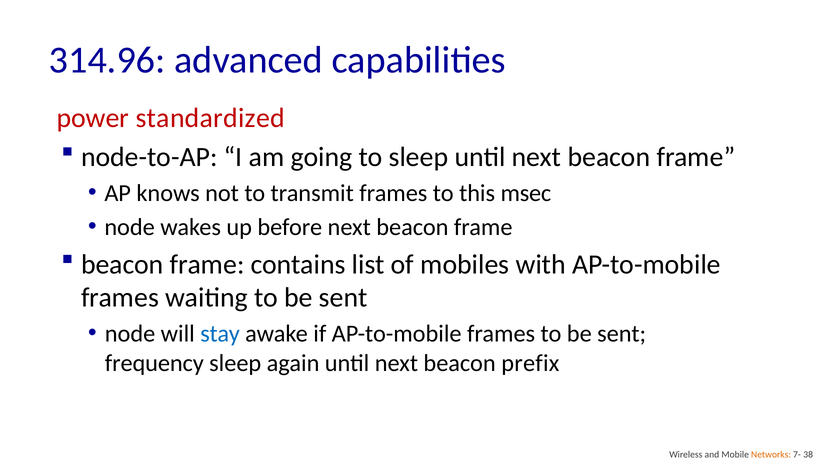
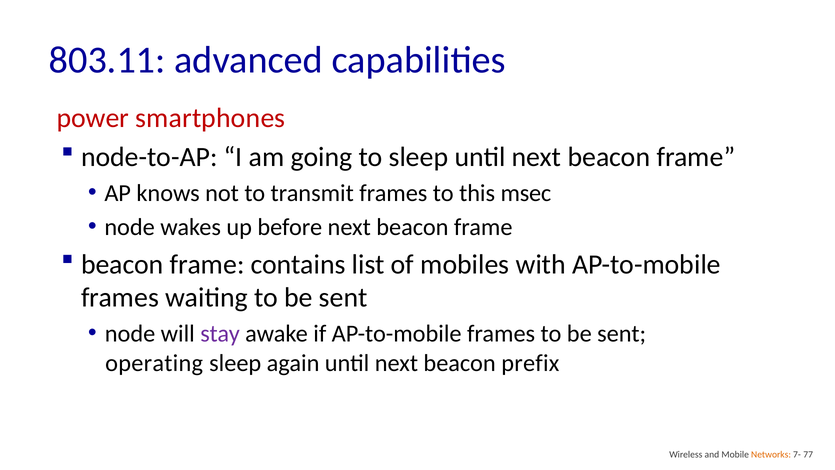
314.96: 314.96 -> 803.11 (107, 60)
standardized: standardized -> smartphones (210, 118)
stay colour: blue -> purple (220, 334)
frequency: frequency -> operating (154, 363)
38: 38 -> 77 (808, 454)
